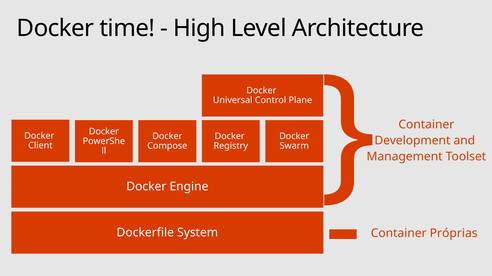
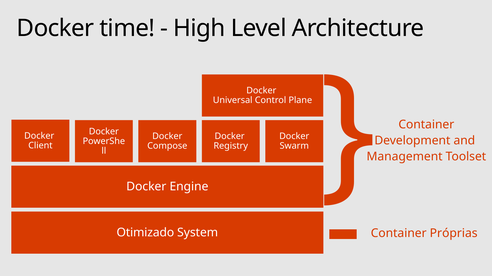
Dockerfile: Dockerfile -> Otimizado (145, 233)
